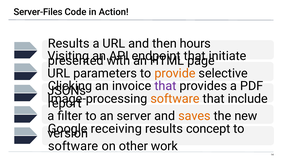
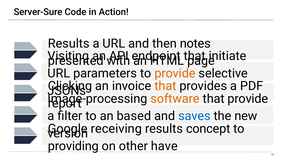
Server-Files: Server-Files -> Server-Sure (38, 12)
hours: hours -> notes (195, 43)
that colour: purple -> orange (165, 86)
that include: include -> provide (248, 98)
server: server -> based (134, 116)
saves colour: orange -> blue (194, 116)
software: software -> providing (73, 146)
work: work -> have (164, 146)
